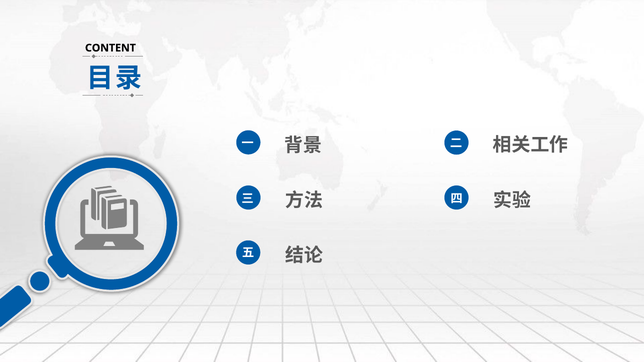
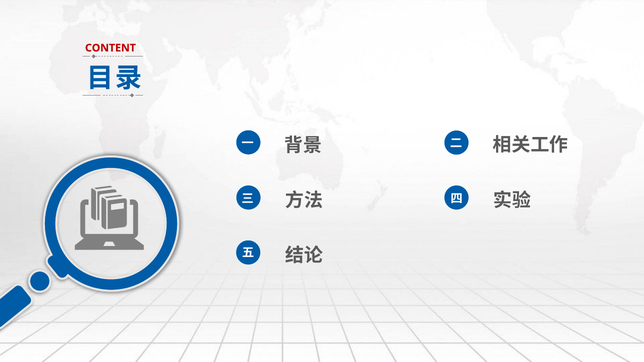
CONTENT colour: black -> red (110, 48)
